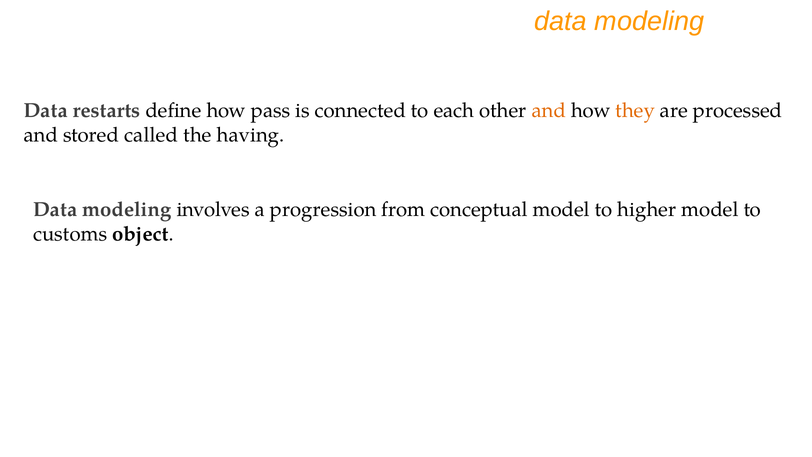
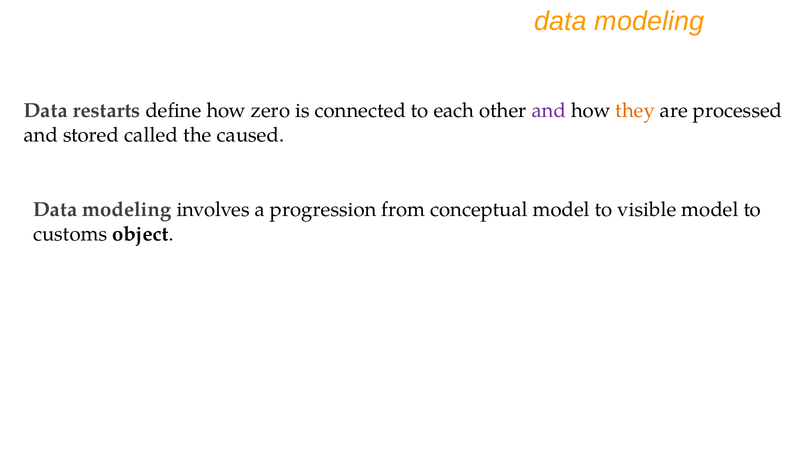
pass: pass -> zero (270, 111)
and colour: orange -> purple (549, 111)
having: having -> caused (251, 135)
higher: higher -> visible (647, 209)
